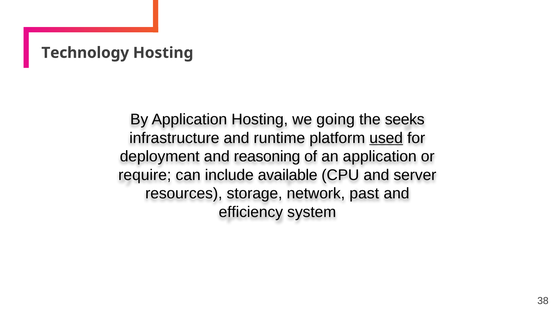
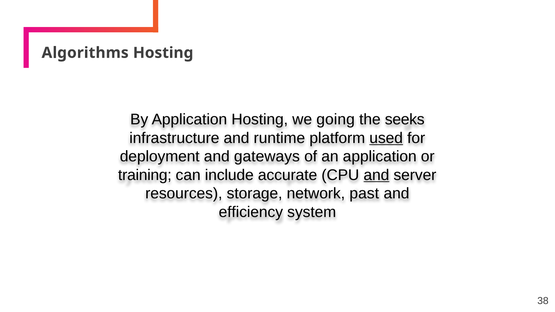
Technology: Technology -> Algorithms (85, 53)
reasoning: reasoning -> gateways (267, 157)
require: require -> training (145, 175)
available: available -> accurate (288, 175)
and underline: none -> present (376, 175)
